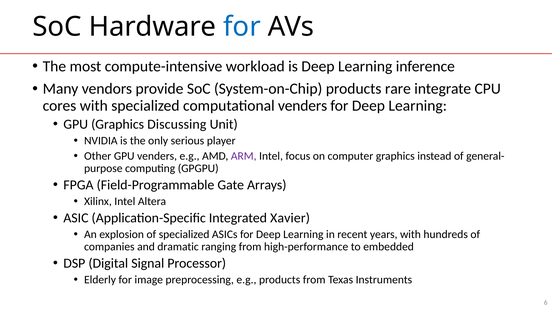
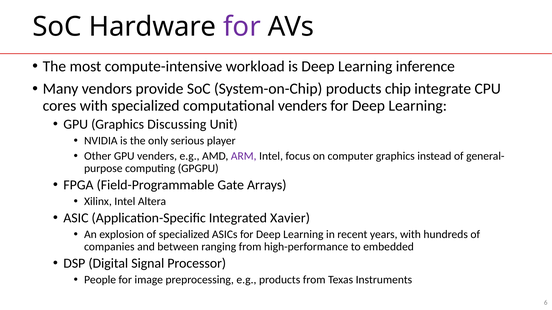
for colour: blue -> purple (242, 27)
rare: rare -> chip (398, 89)
dramatic: dramatic -> between (178, 247)
Elderly: Elderly -> People (100, 280)
